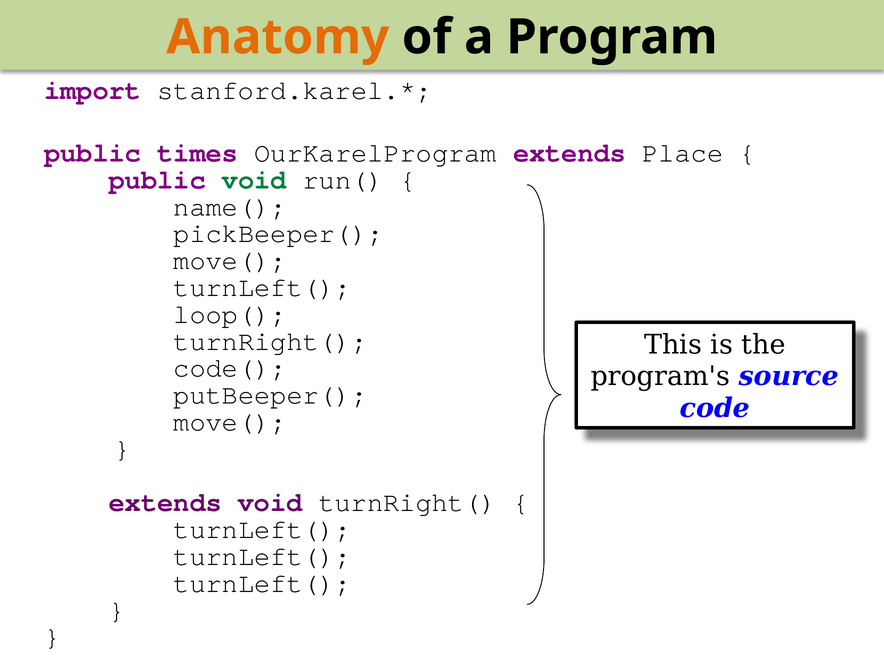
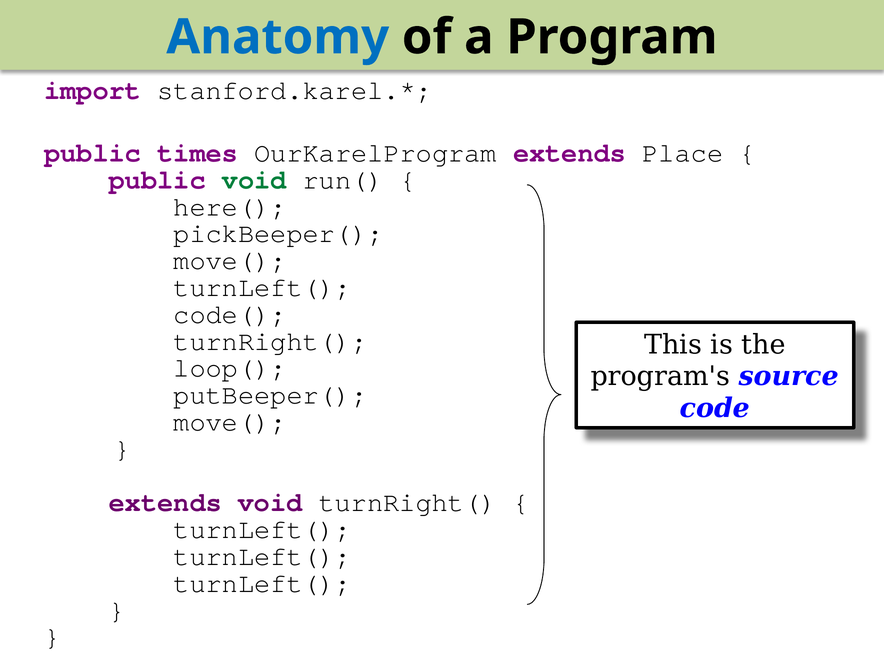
Anatomy colour: orange -> blue (278, 37)
name(: name( -> here( (230, 207)
loop(: loop( -> code( (230, 314)
code(: code( -> loop( (230, 368)
